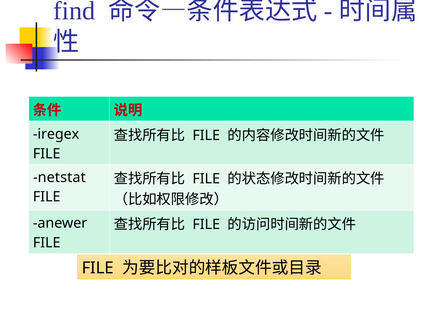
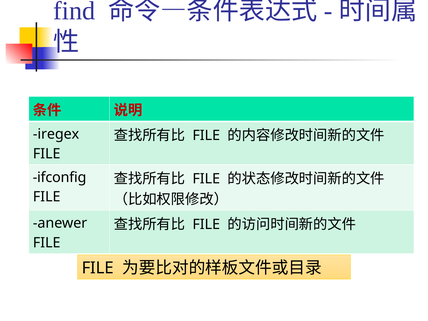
netstat: netstat -> ifconfig (60, 177)
